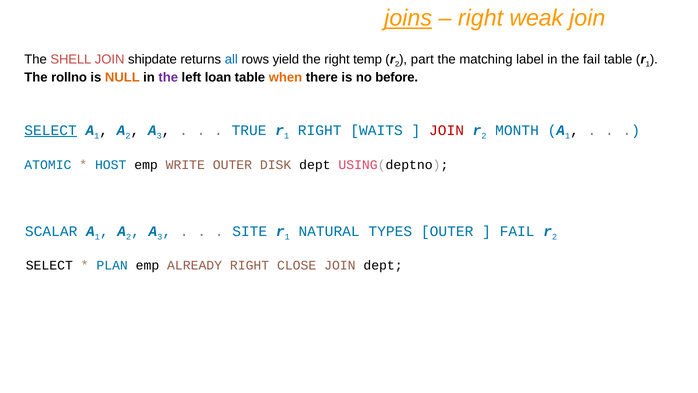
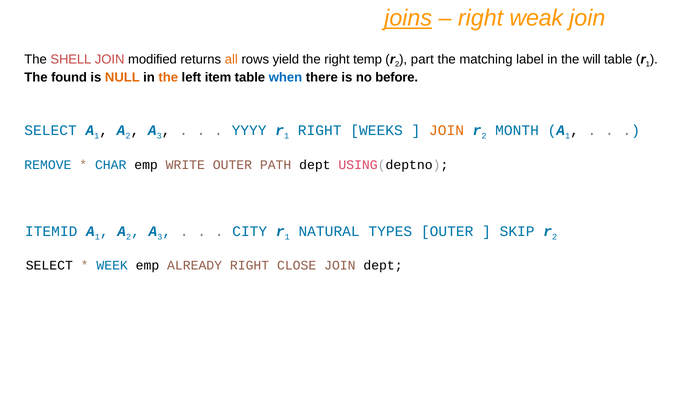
shipdate: shipdate -> modified (153, 59)
all colour: blue -> orange (231, 59)
the fail: fail -> will (592, 59)
rollno: rollno -> found (69, 77)
the colour: purple -> orange (168, 77)
loan: loan -> item (218, 77)
when colour: orange -> blue (286, 77)
SELECT underline: present -> none (51, 130)
TRUE: TRUE -> YYYY (249, 130)
WAITS: WAITS -> WEEKS (377, 130)
JOIN colour: red -> orange (447, 130)
ATOMIC: ATOMIC -> REMOVE (48, 165)
HOST: HOST -> CHAR (111, 165)
DISK: DISK -> PATH (276, 165)
SCALAR: SCALAR -> ITEMID (51, 231)
SITE: SITE -> CITY (250, 231)
FAIL: FAIL -> SKIP (517, 231)
PLAN: PLAN -> WEEK (112, 265)
